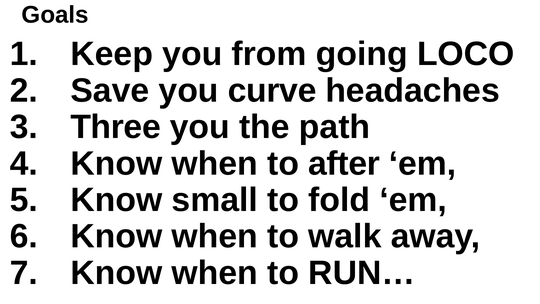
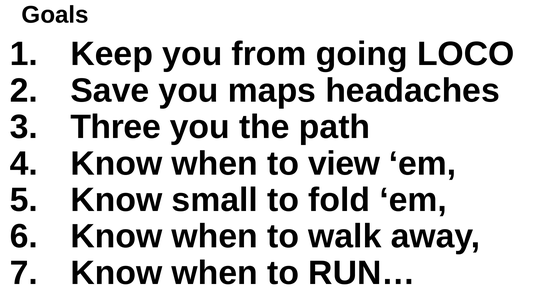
curve: curve -> maps (272, 91)
after: after -> view (344, 163)
